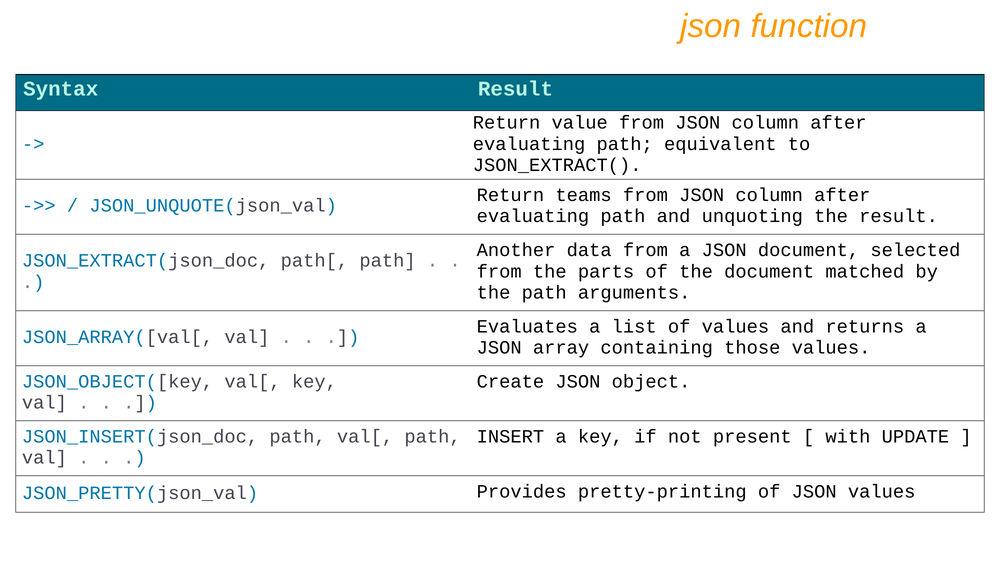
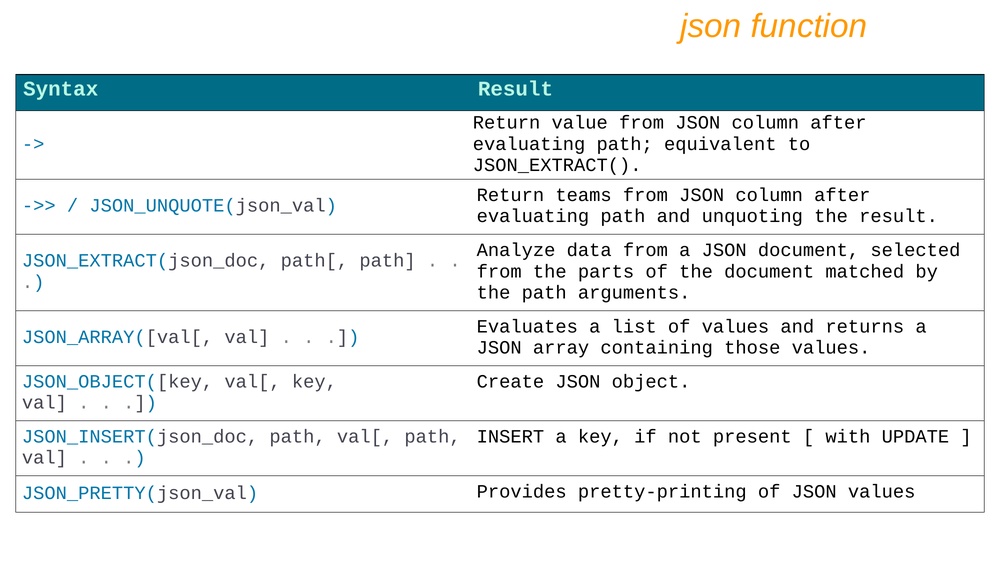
Another: Another -> Analyze (516, 250)
